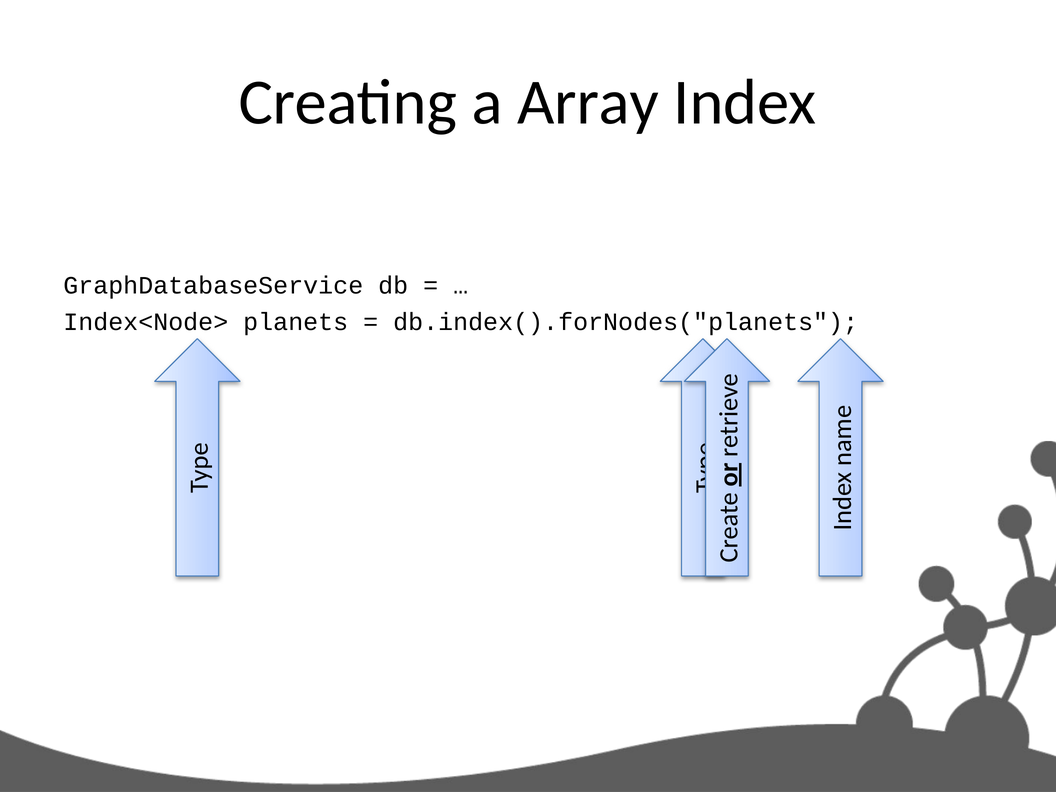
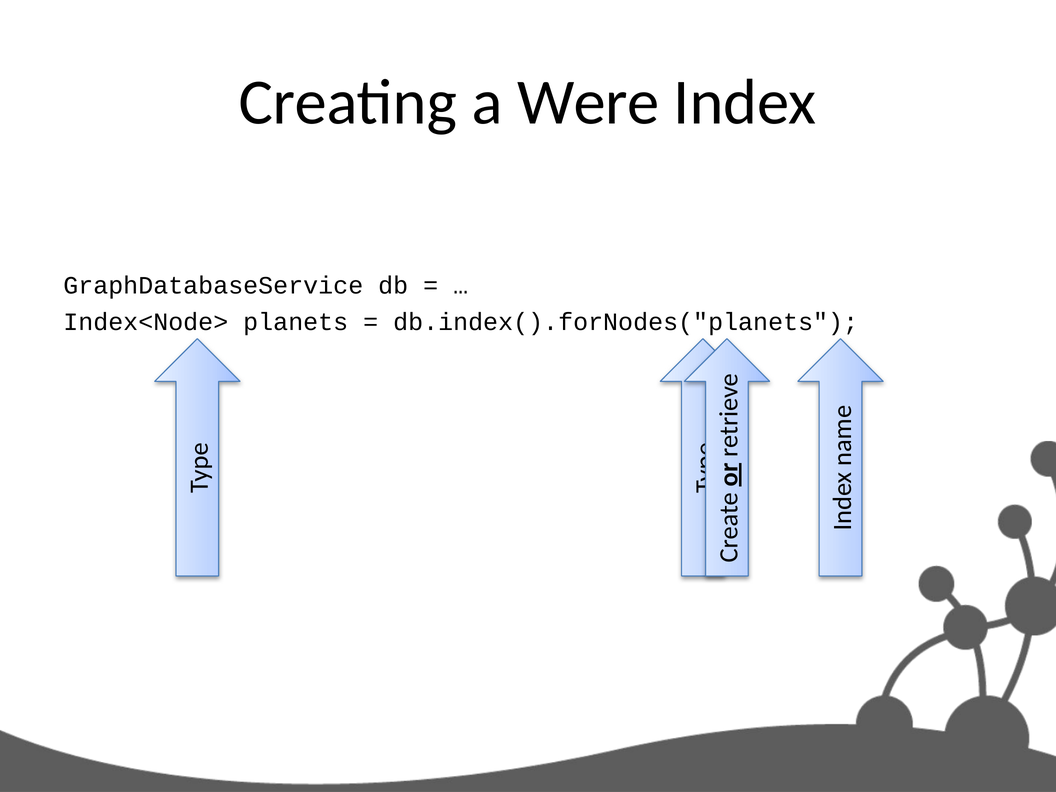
Array: Array -> Were (588, 102)
